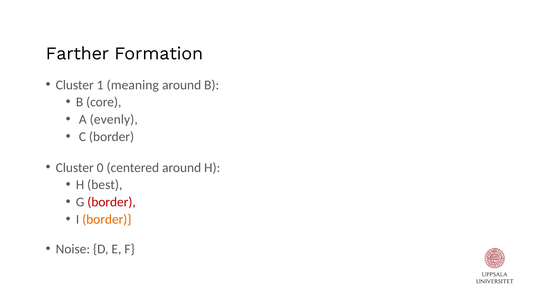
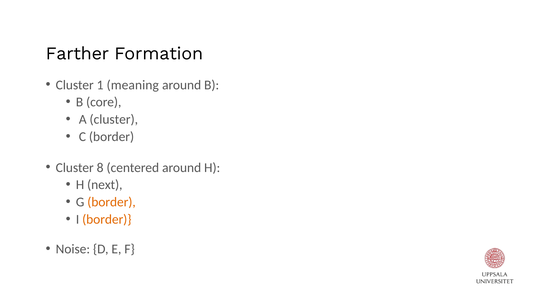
A evenly: evenly -> cluster (114, 119)
0: 0 -> 8 (100, 167)
best: best -> next (105, 184)
border colour: red -> orange (112, 202)
